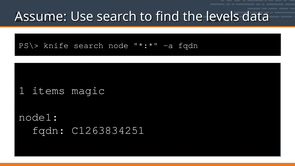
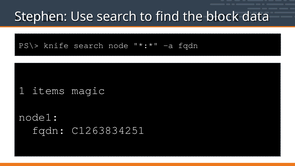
Assume: Assume -> Stephen (41, 17)
levels: levels -> block (222, 17)
